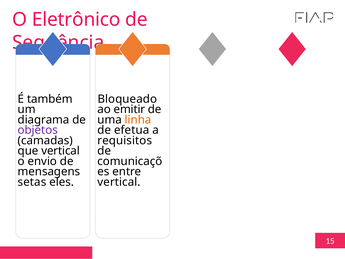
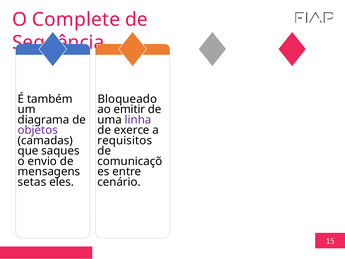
Eletrônico: Eletrônico -> Complete (76, 20)
linha colour: orange -> purple (138, 120)
efetua: efetua -> exerce (132, 130)
que vertical: vertical -> saques (60, 151)
vertical: vertical -> cenário (119, 182)
